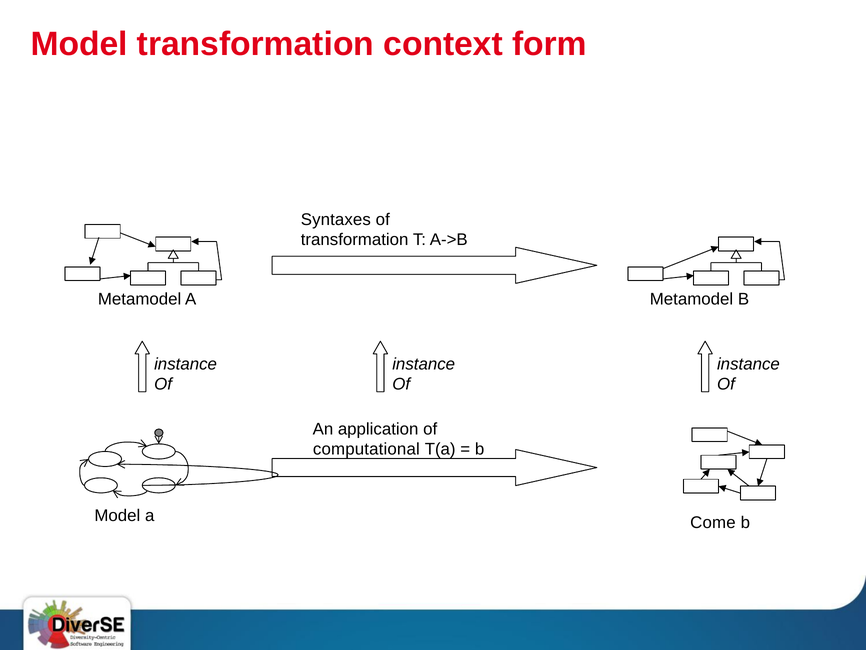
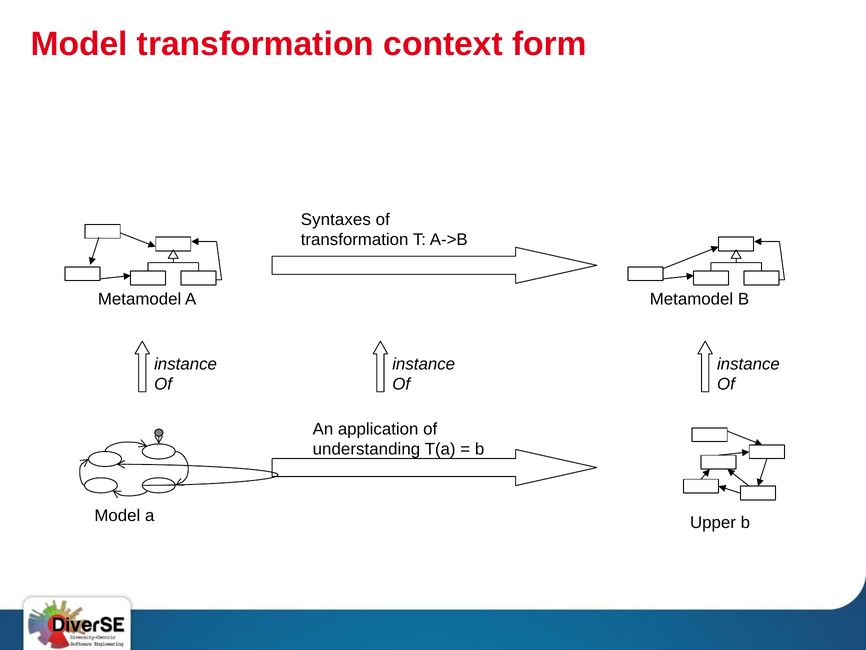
computational: computational -> understanding (366, 449)
Come: Come -> Upper (713, 523)
